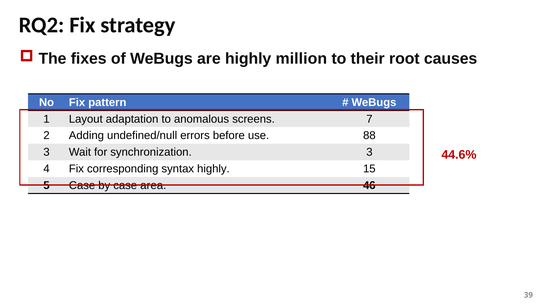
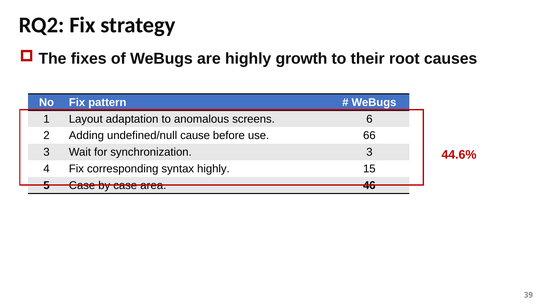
million: million -> growth (301, 59)
7: 7 -> 6 (369, 119)
errors: errors -> cause (195, 135)
88: 88 -> 66 (369, 135)
